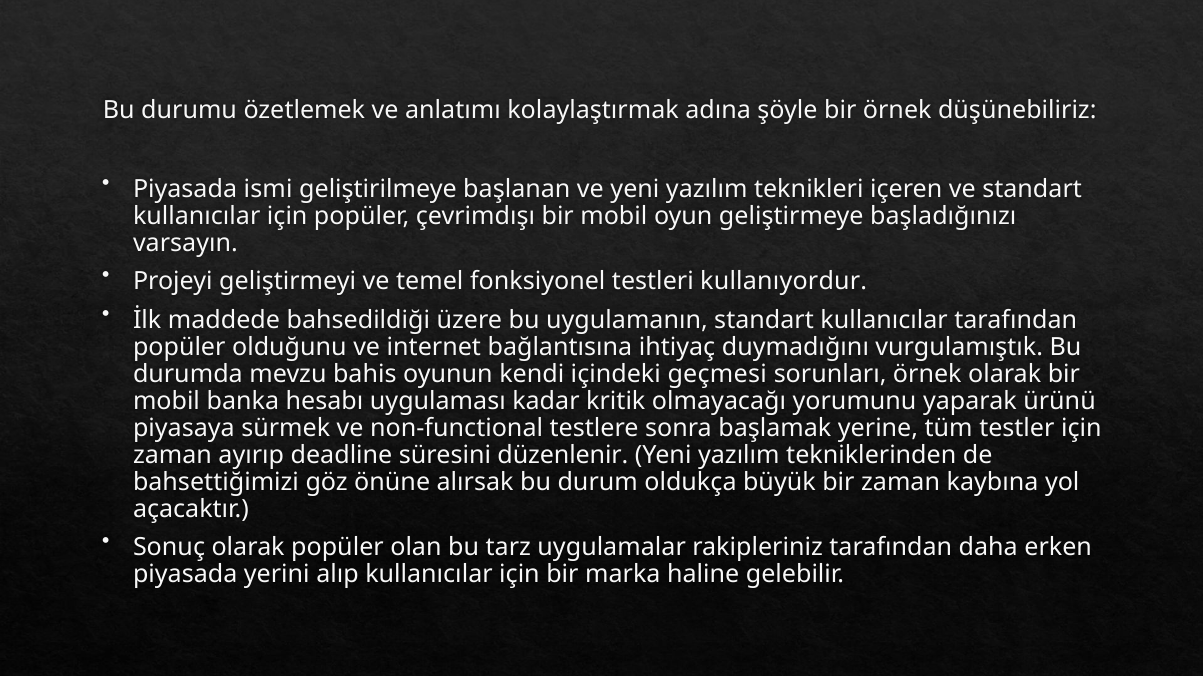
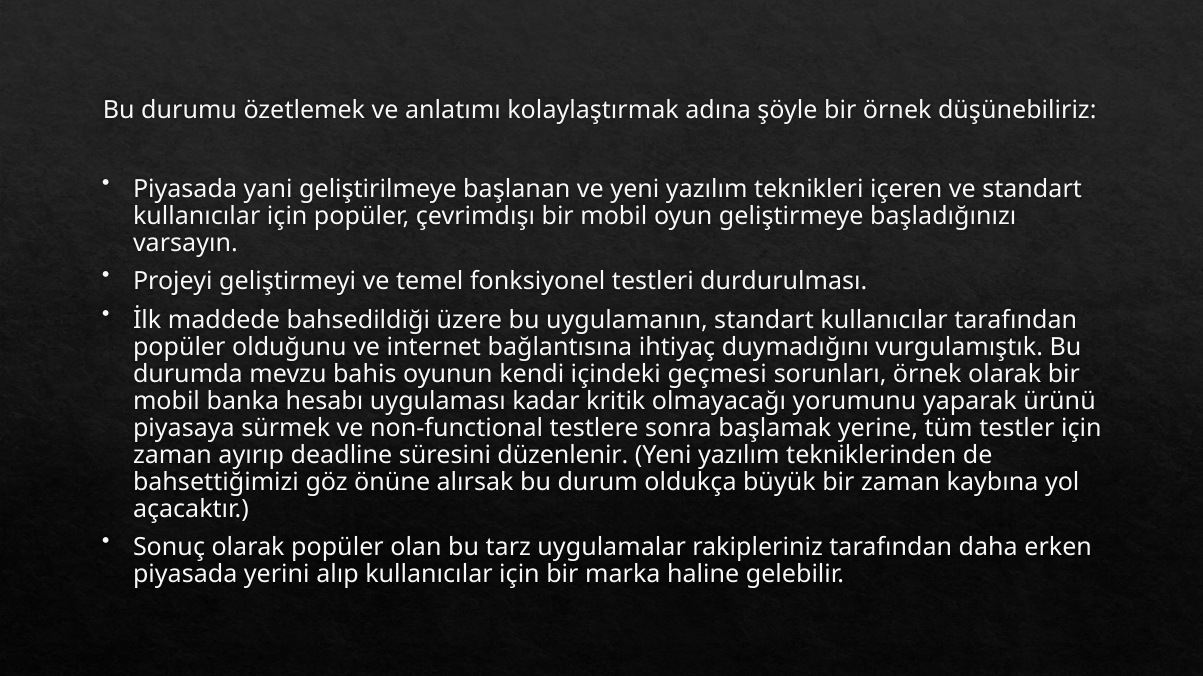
ismi: ismi -> yani (268, 190)
kullanıyordur: kullanıyordur -> durdurulması (784, 282)
